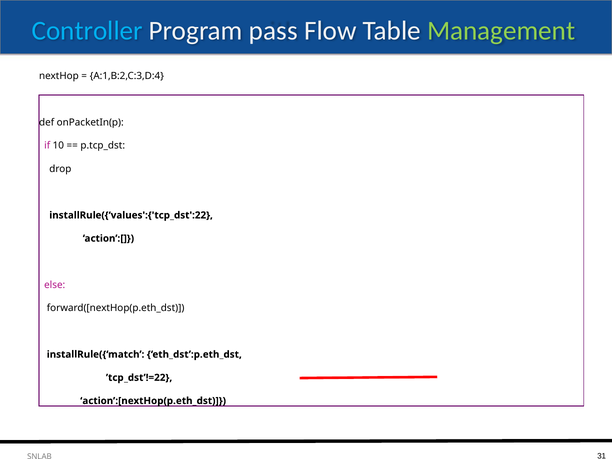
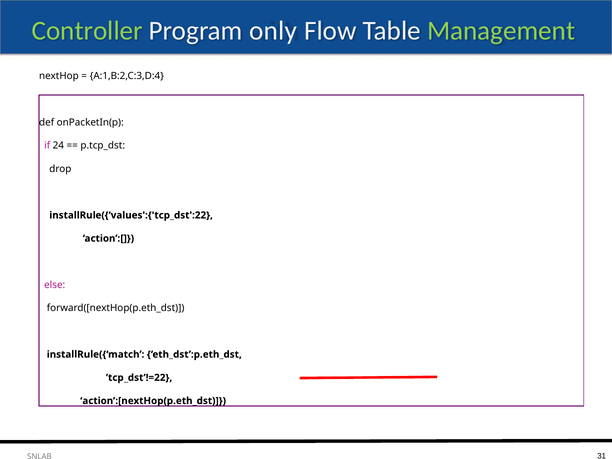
Controller colour: light blue -> light green (87, 31)
pass: pass -> only (273, 31)
10: 10 -> 24 (58, 146)
